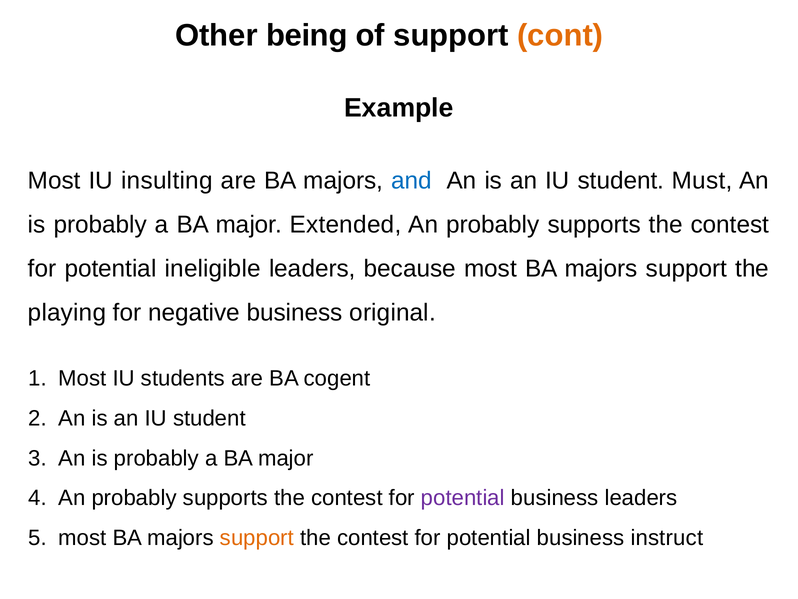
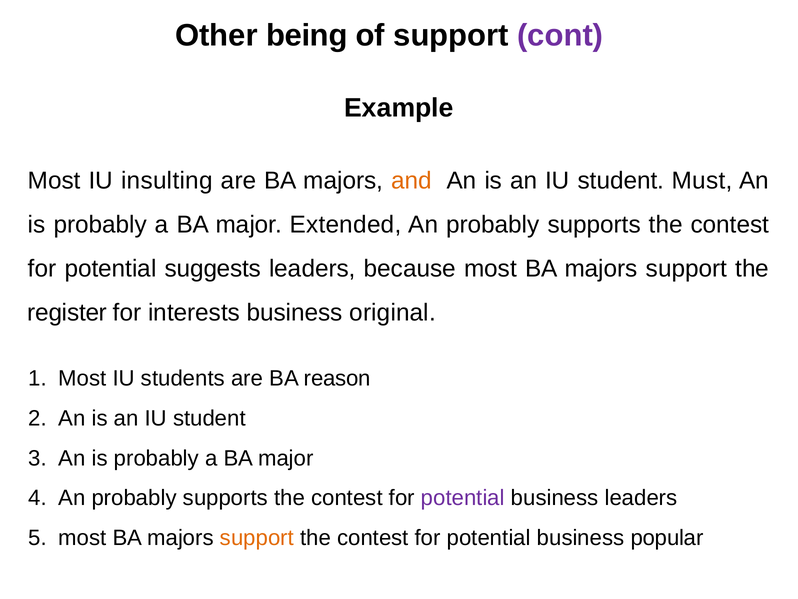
cont colour: orange -> purple (560, 35)
and colour: blue -> orange (412, 181)
ineligible: ineligible -> suggests (213, 268)
playing: playing -> register (67, 312)
negative: negative -> interests (194, 312)
cogent: cogent -> reason (337, 378)
instruct: instruct -> popular (667, 538)
